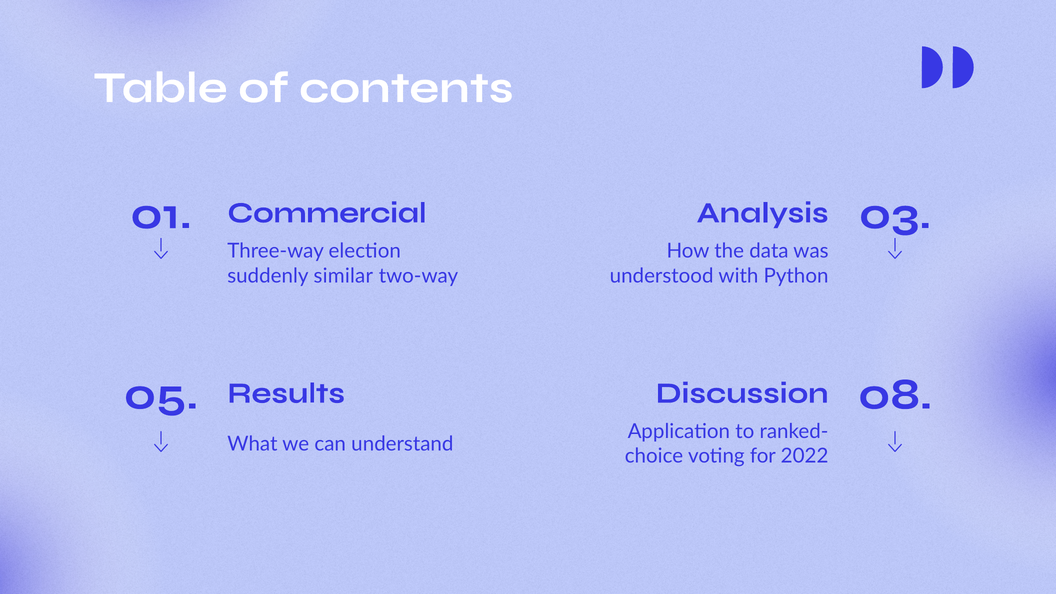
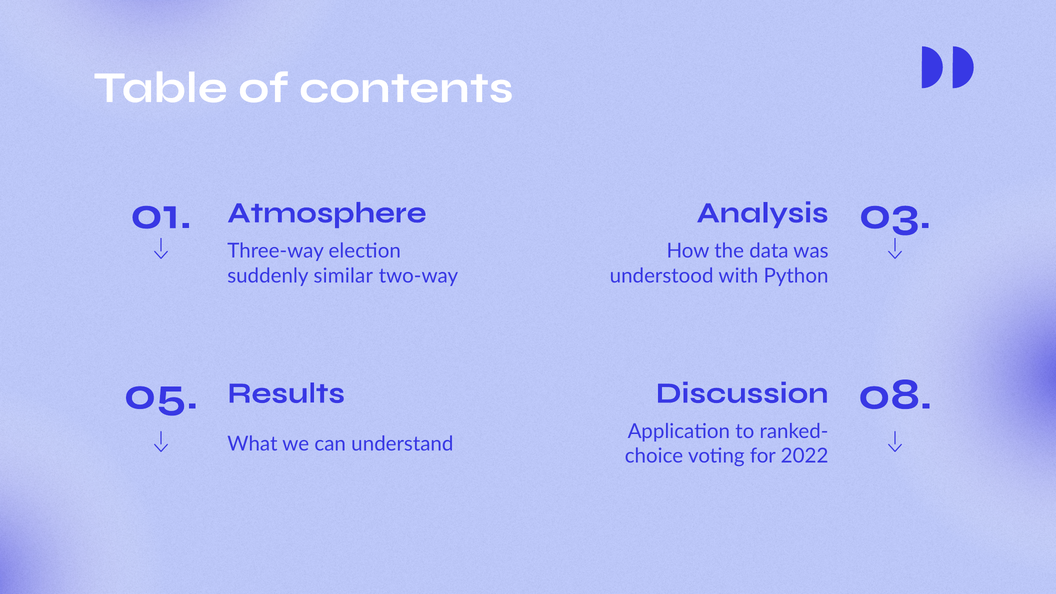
Commercial: Commercial -> Atmosphere (327, 213)
